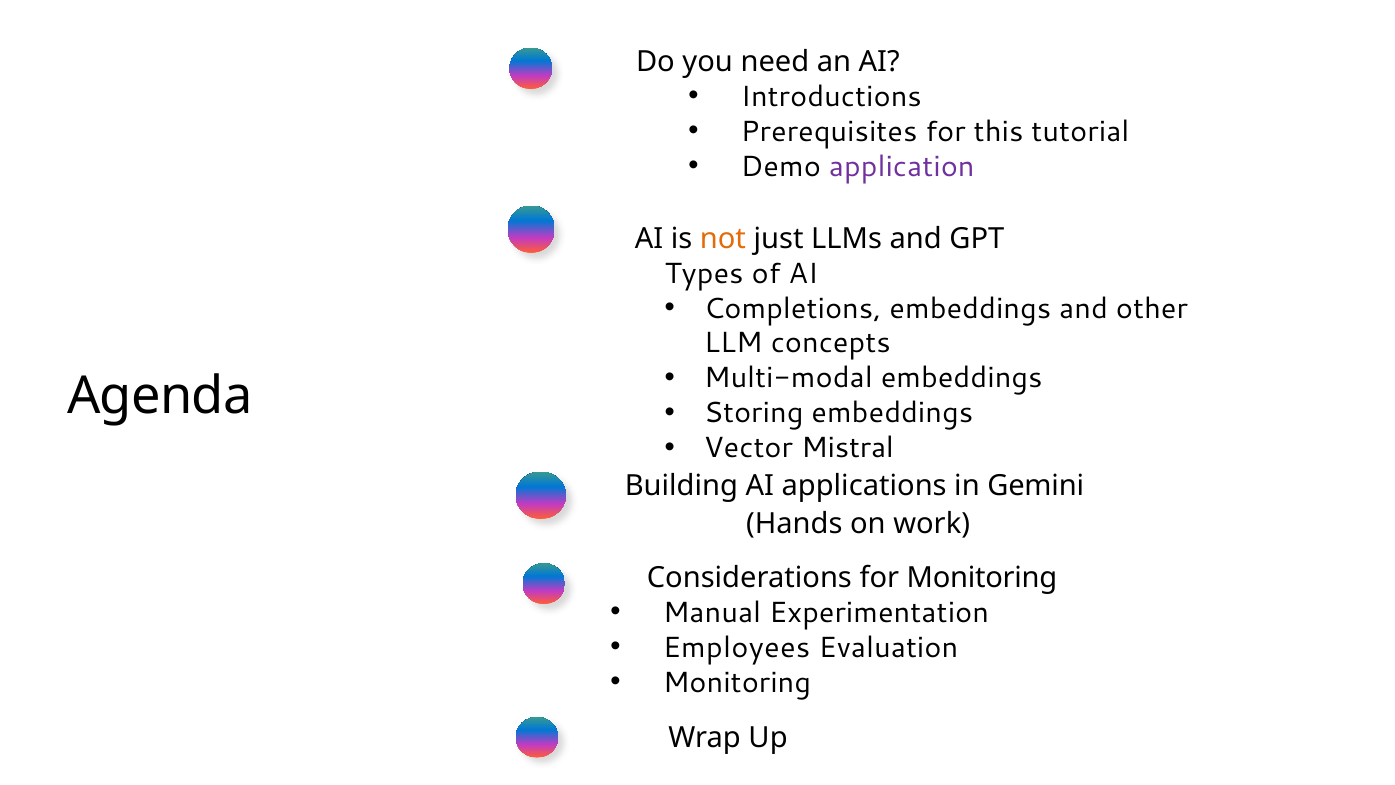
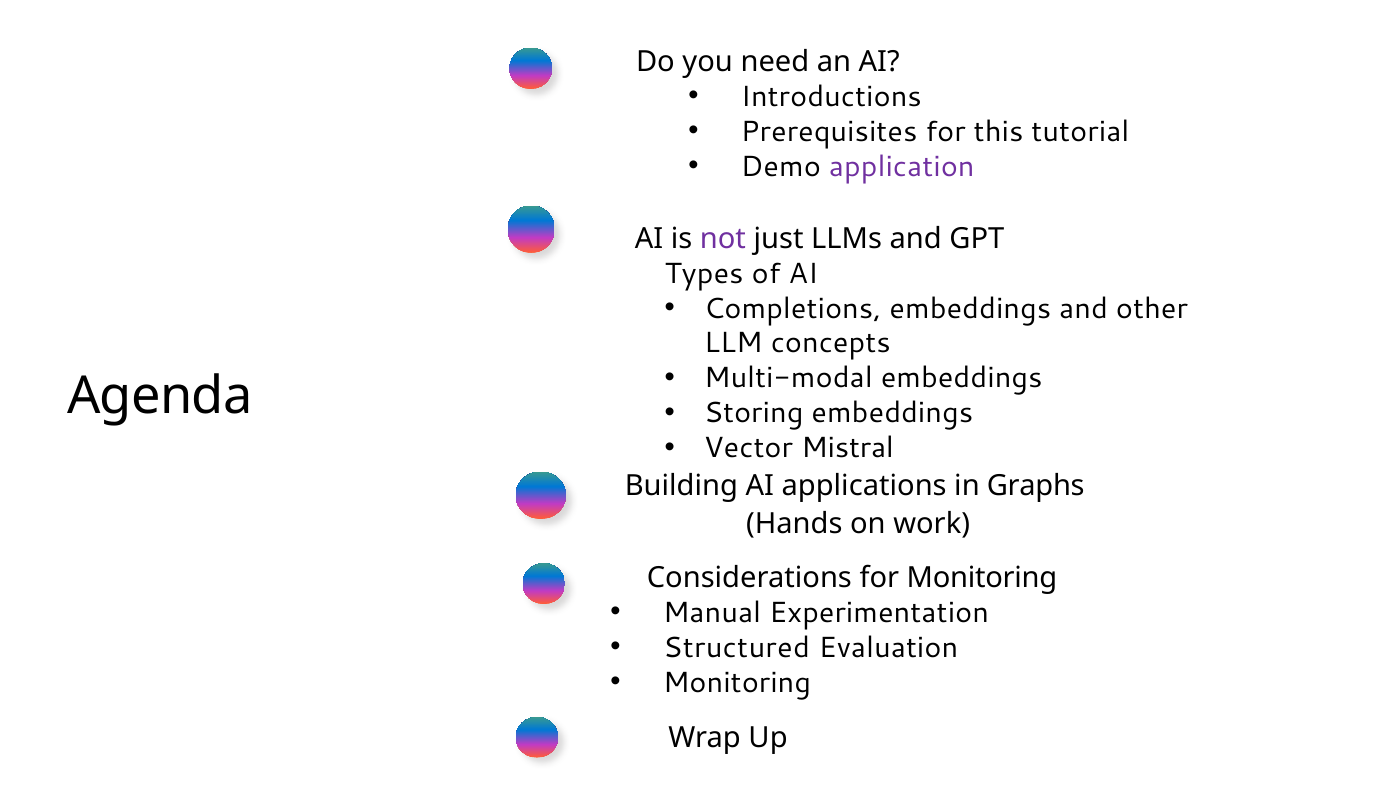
not colour: orange -> purple (723, 239)
Gemini: Gemini -> Graphs (1036, 486)
Employees: Employees -> Structured (737, 647)
